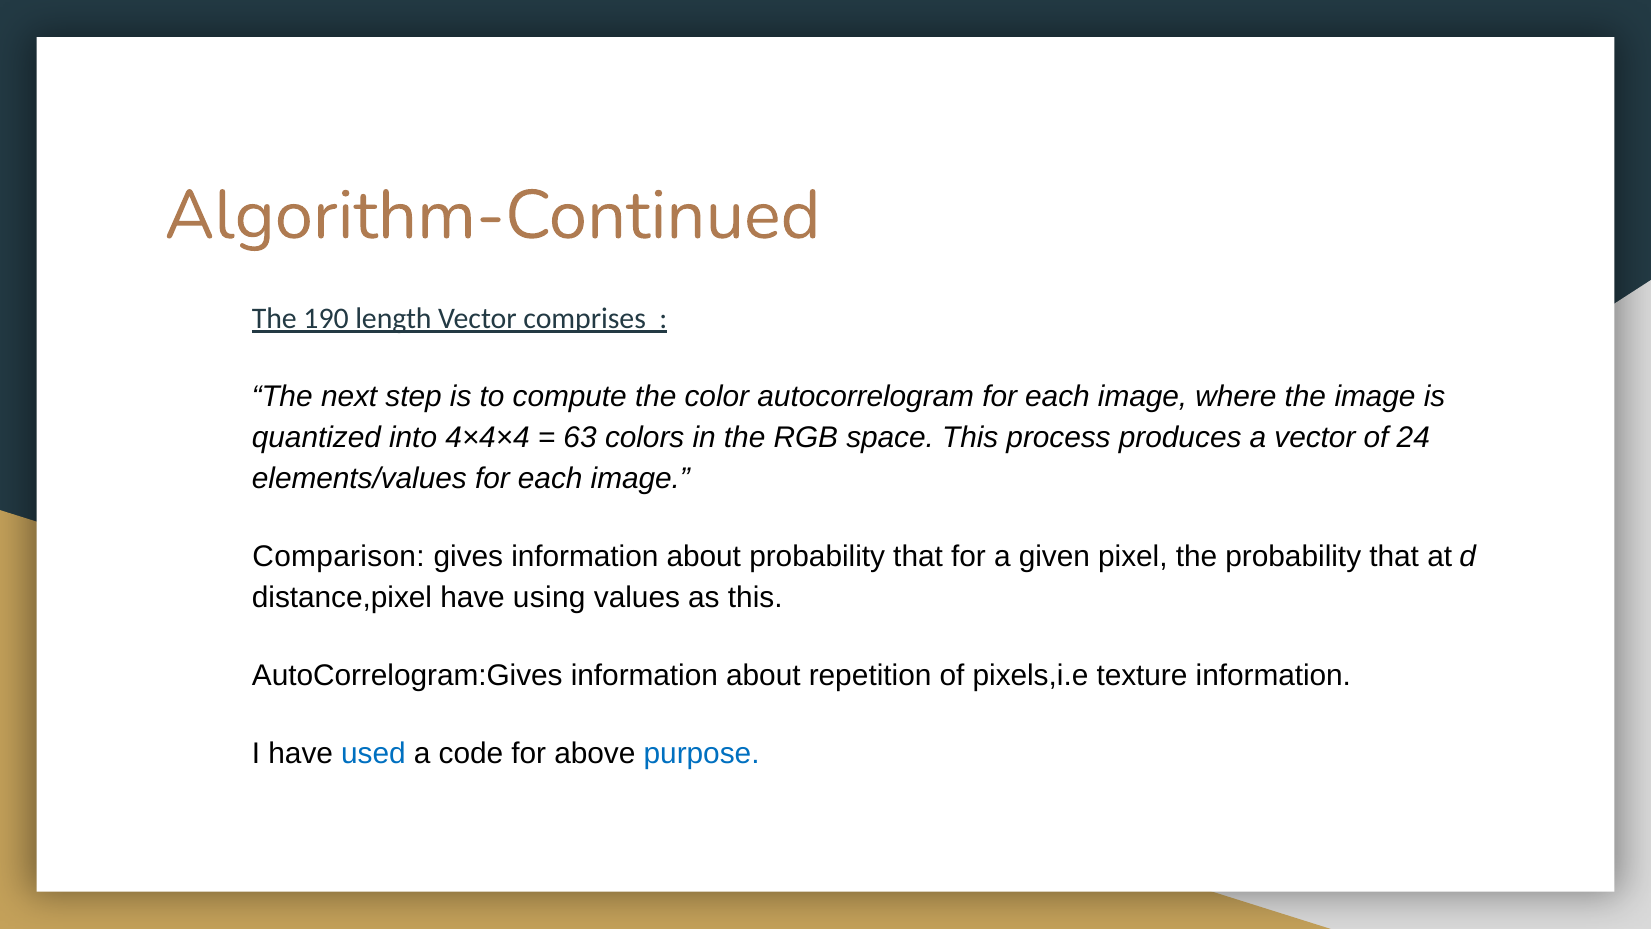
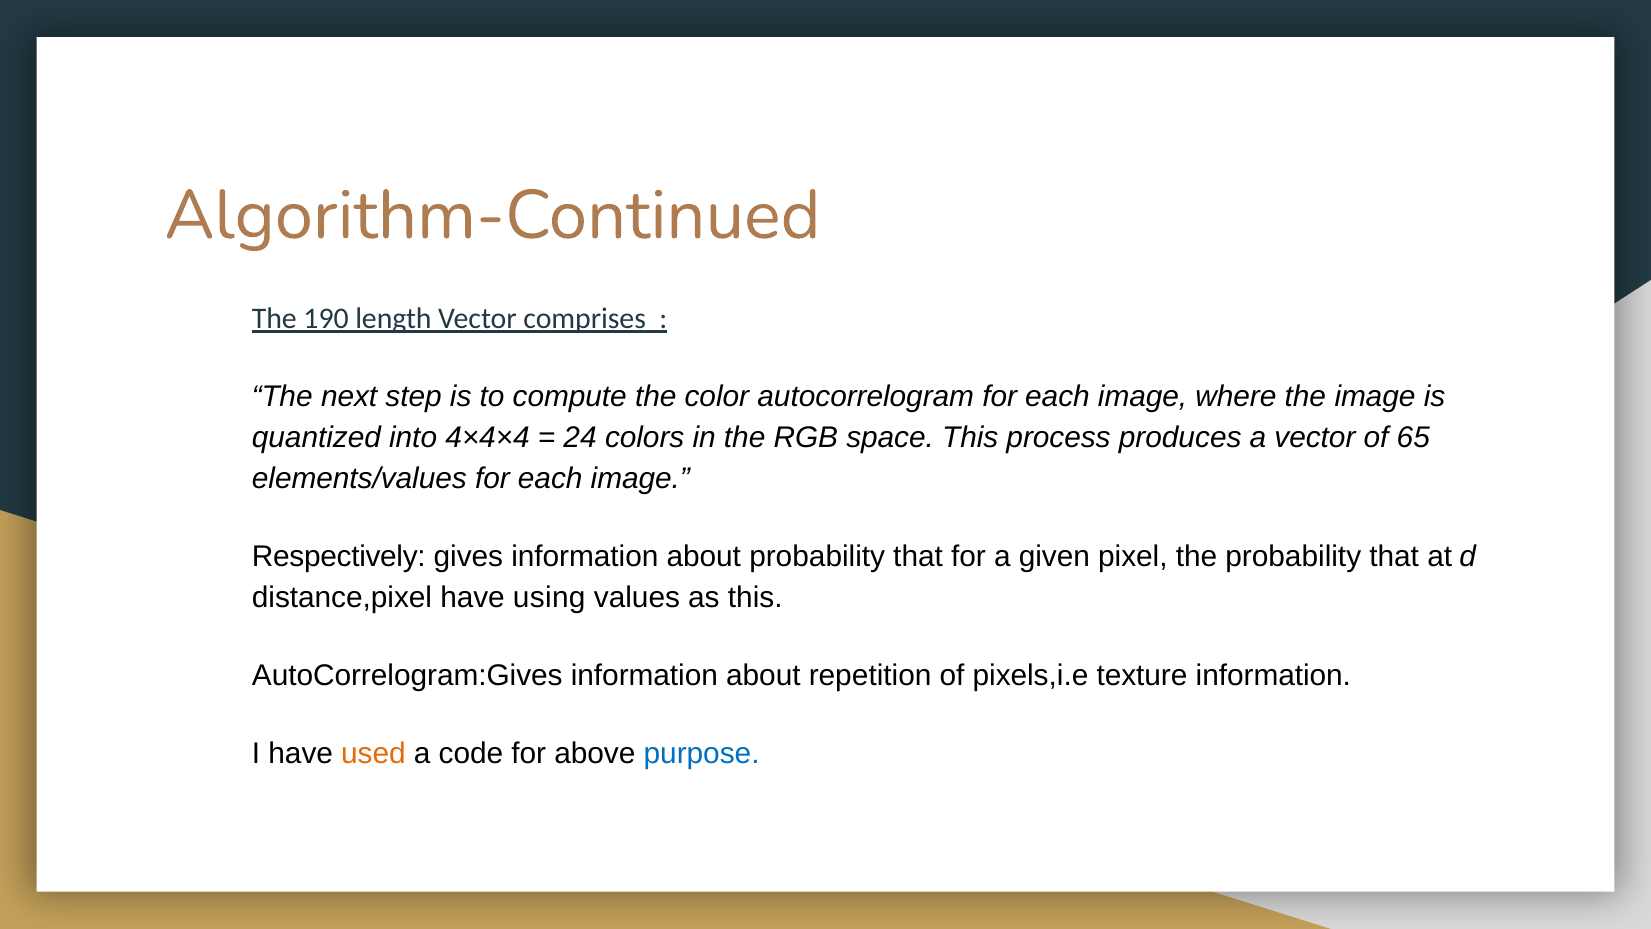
63: 63 -> 24 (580, 438)
24: 24 -> 65 (1413, 438)
Comparison: Comparison -> Respectively (339, 557)
used colour: blue -> orange (373, 753)
